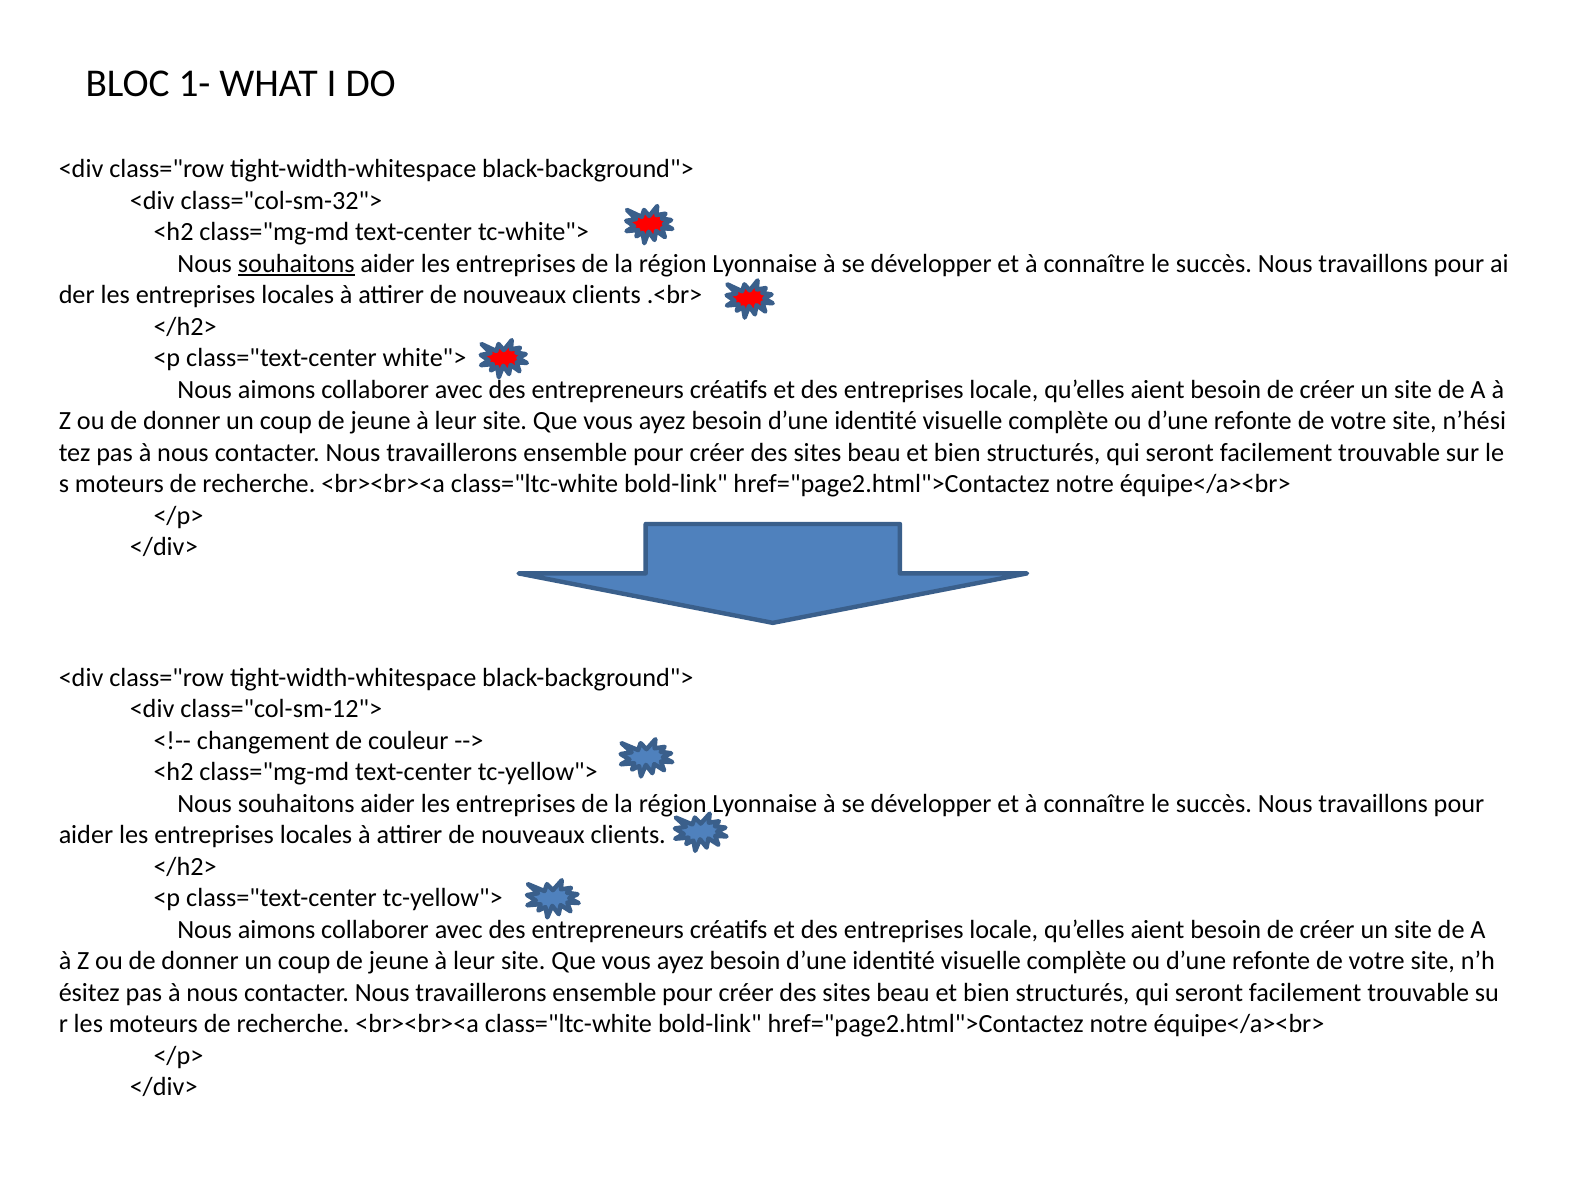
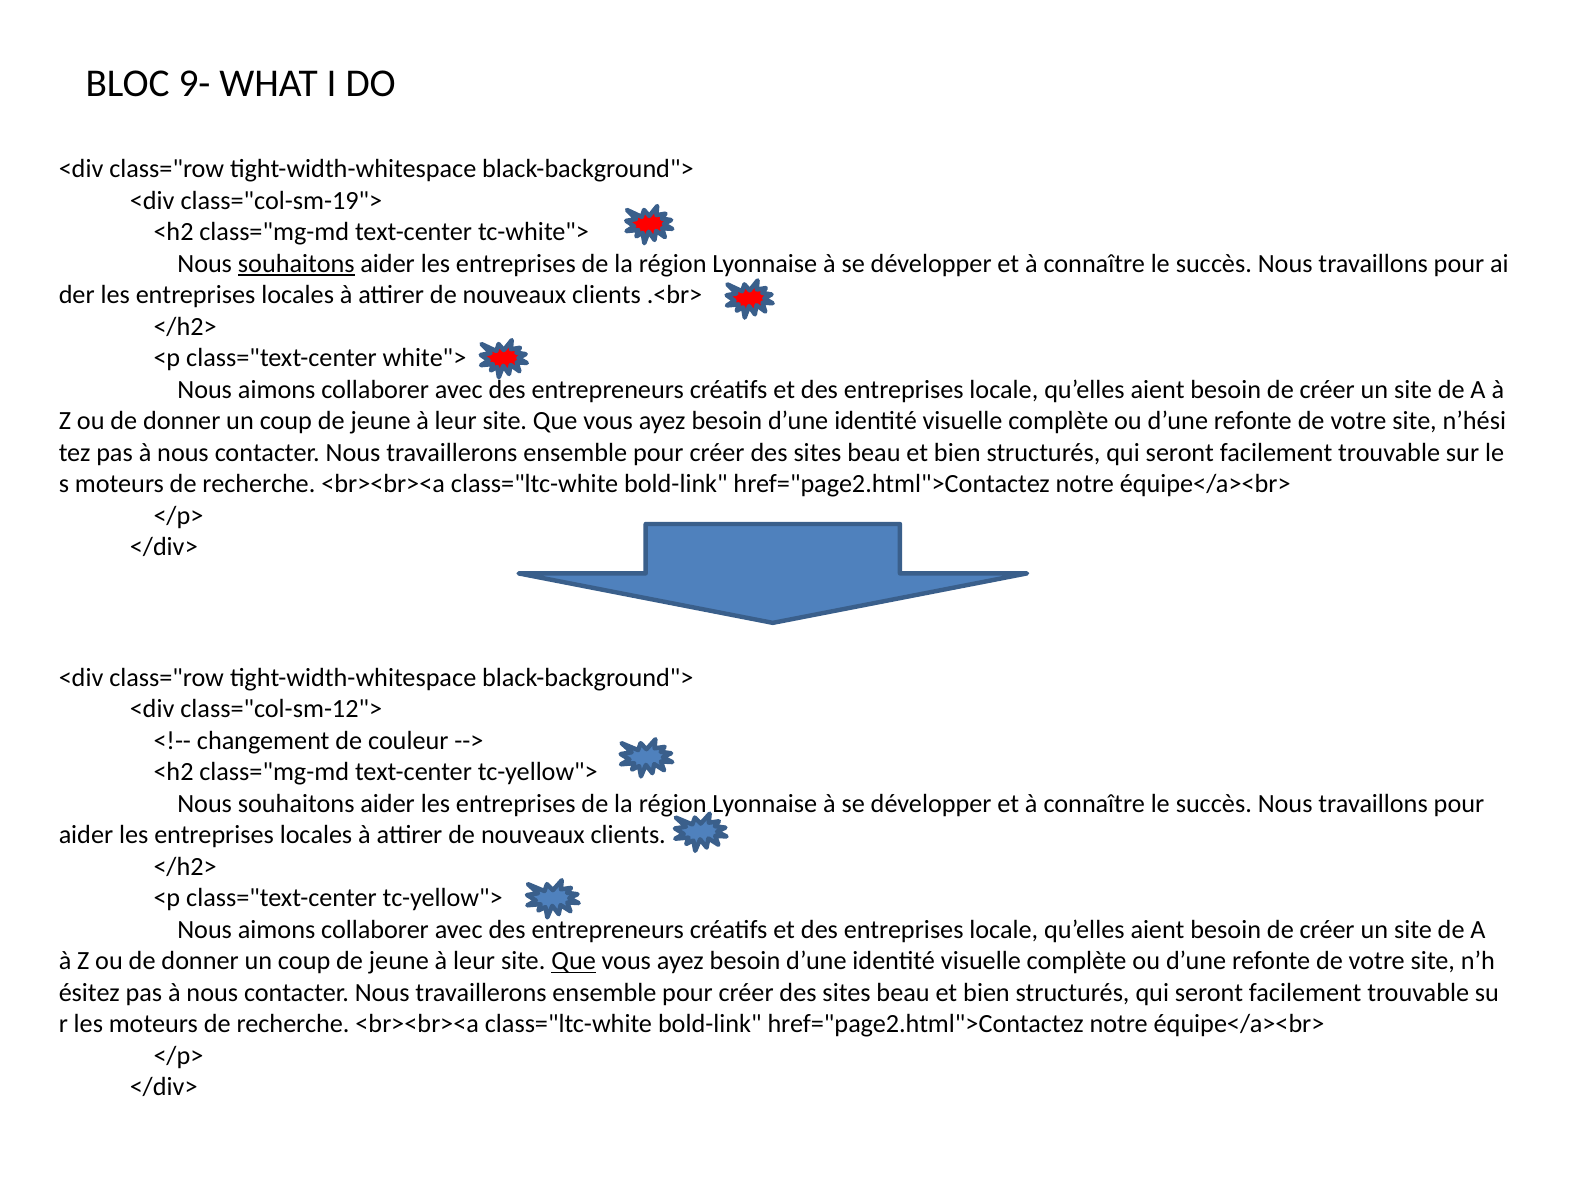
1-: 1- -> 9- (195, 83)
class="col-sm-32">: class="col-sm-32"> -> class="col-sm-19"> (281, 201)
Que underline: none -> present (574, 961)
